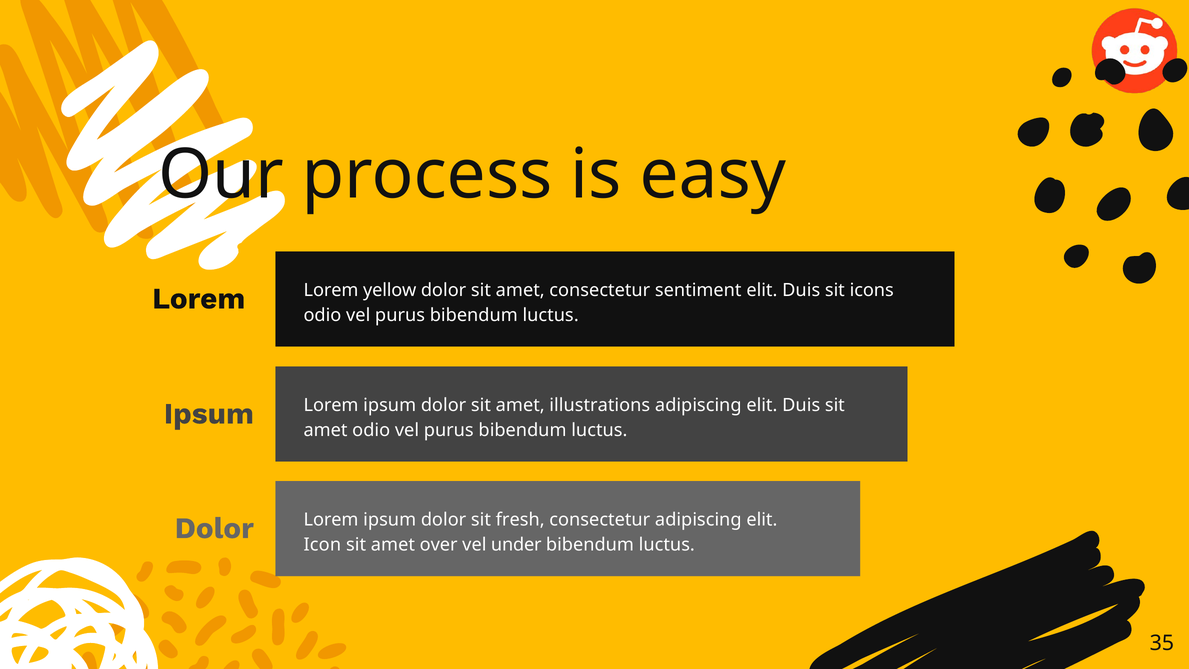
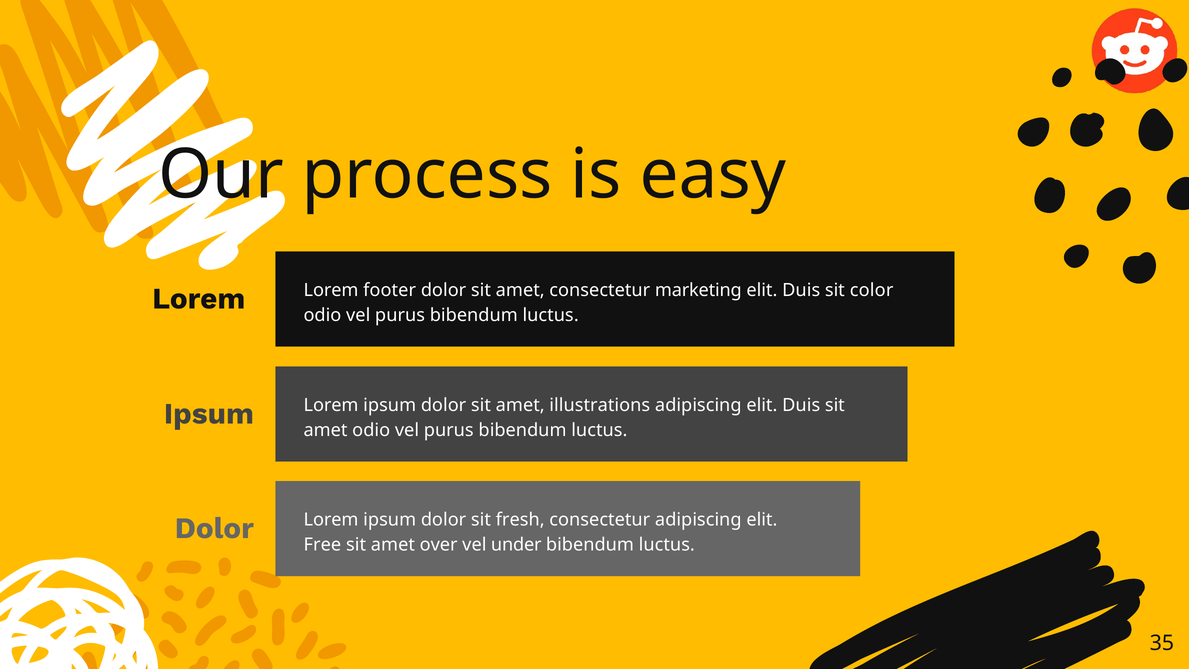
yellow: yellow -> footer (390, 290)
sentiment: sentiment -> marketing (698, 290)
icons: icons -> color (872, 290)
Icon: Icon -> Free (322, 545)
